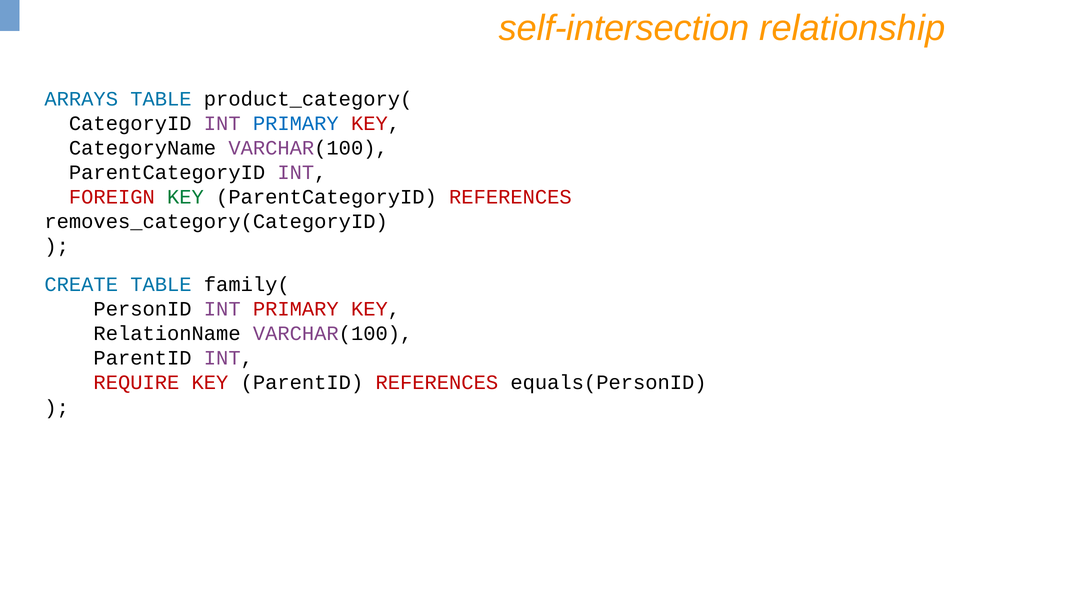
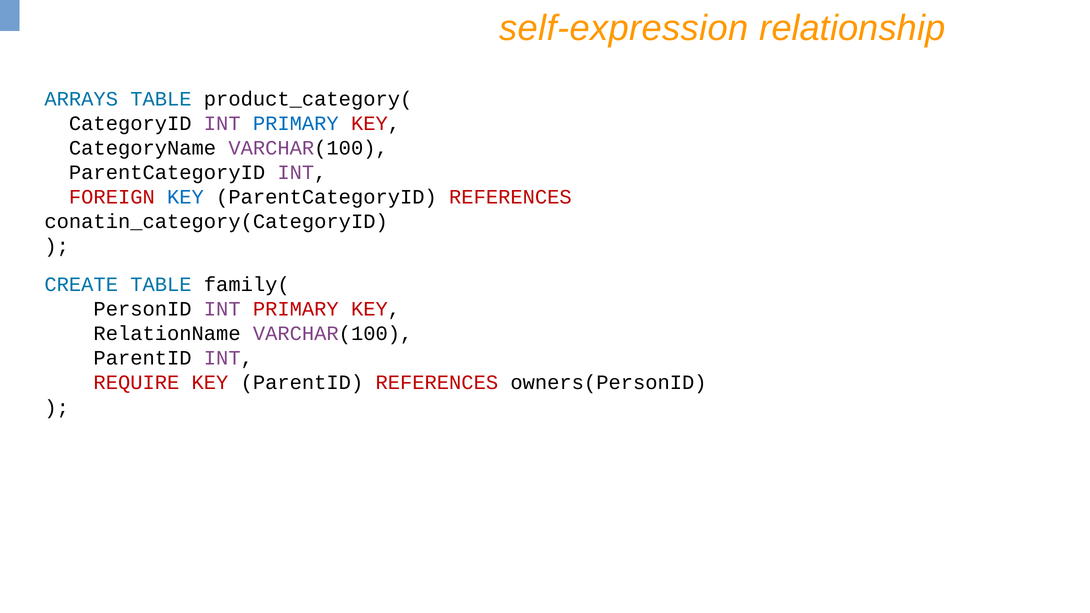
self-intersection: self-intersection -> self-expression (624, 28)
KEY colour: green -> blue (185, 197)
removes_category(CategoryID: removes_category(CategoryID -> conatin_category(CategoryID (216, 222)
equals(PersonID: equals(PersonID -> owners(PersonID (609, 383)
